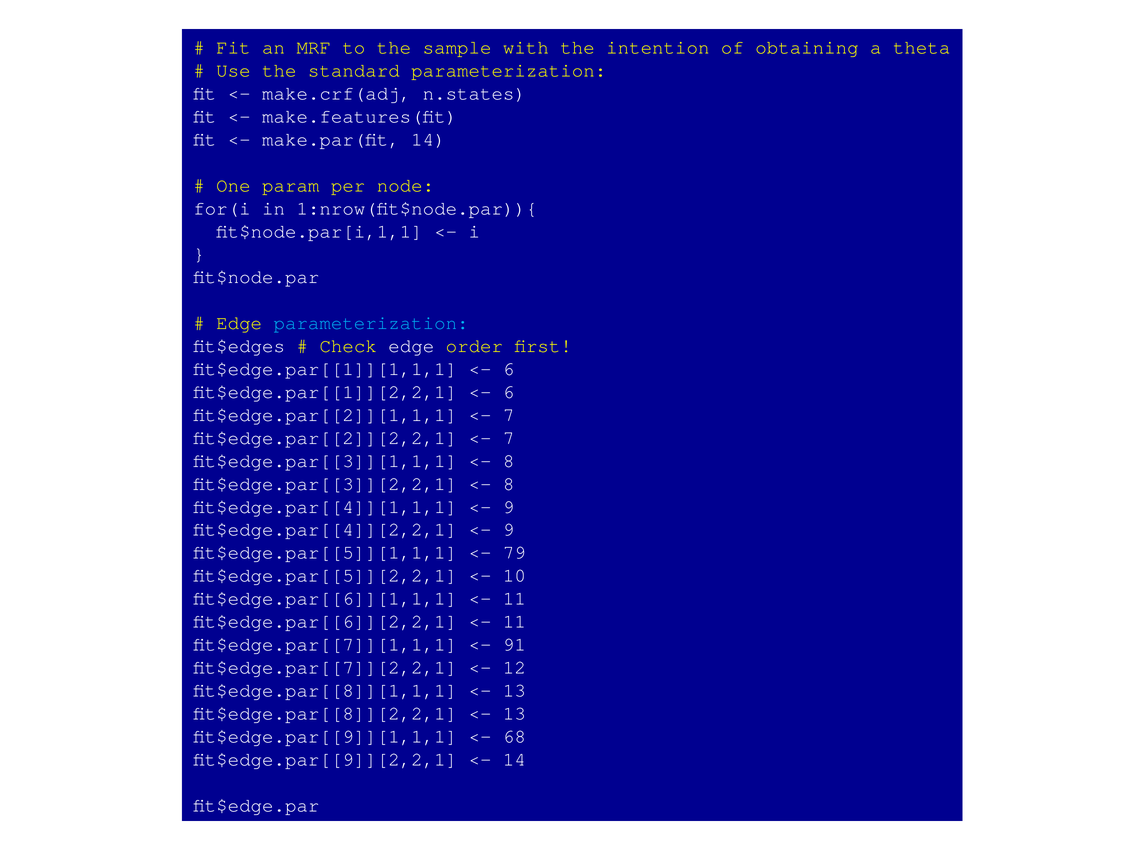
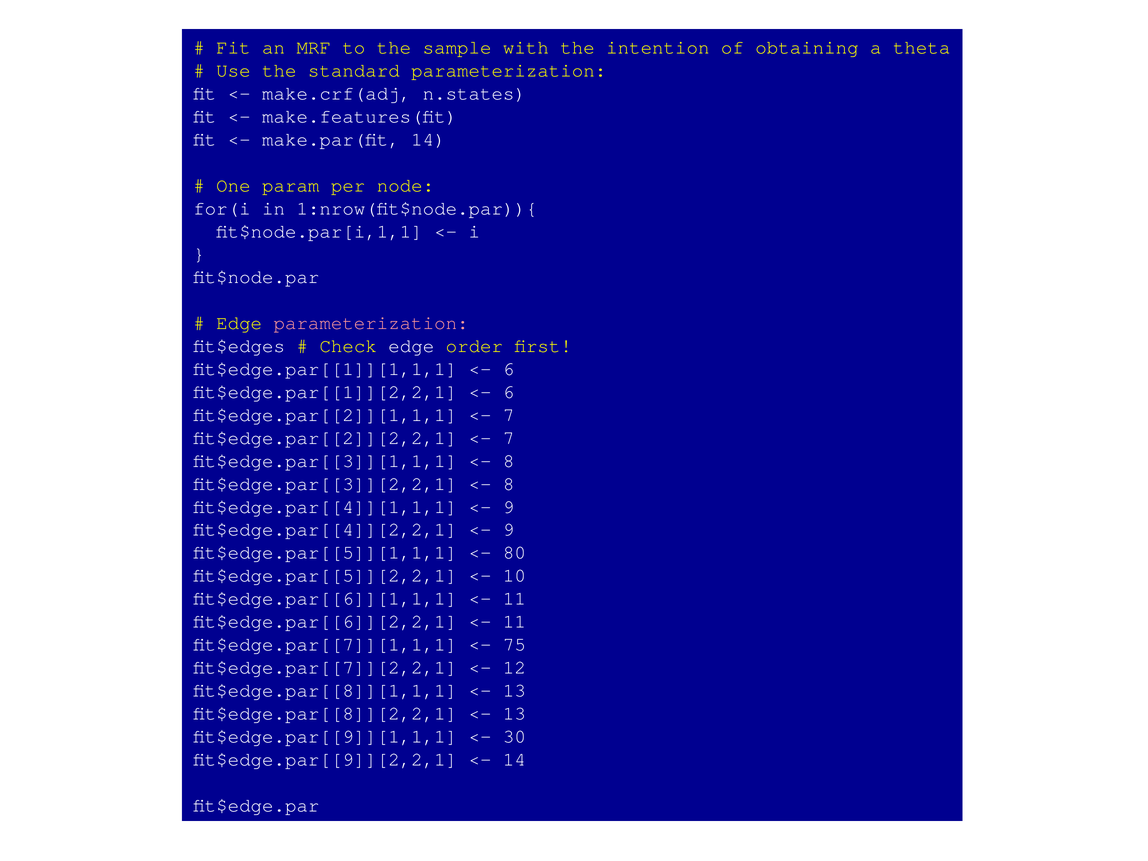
parameterization colour: light blue -> pink (371, 323)
79: 79 -> 80 (514, 553)
91: 91 -> 75 (514, 644)
68: 68 -> 30 (514, 736)
